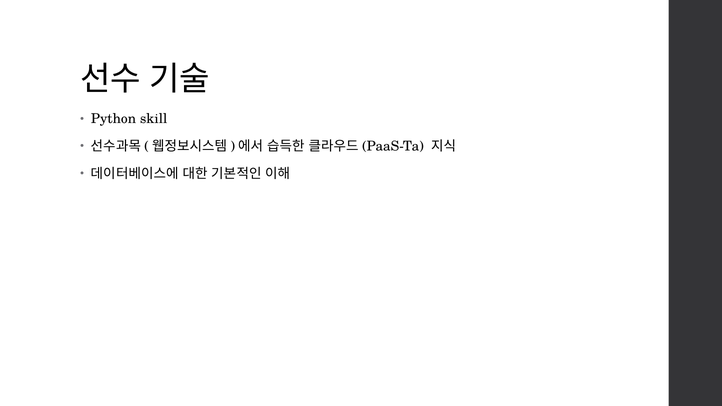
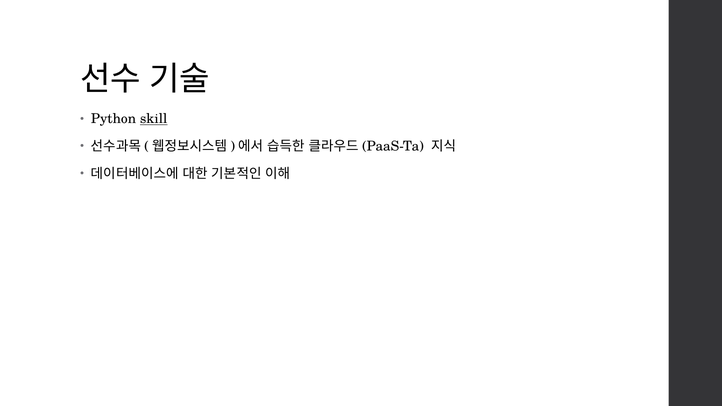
skill underline: none -> present (154, 119)
